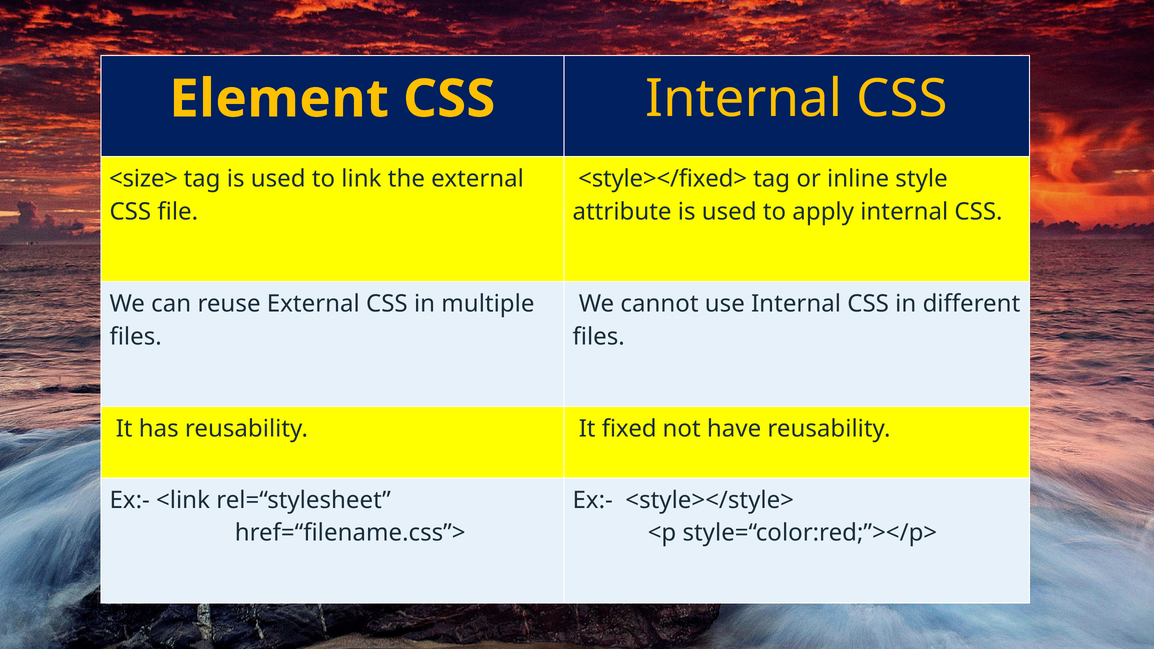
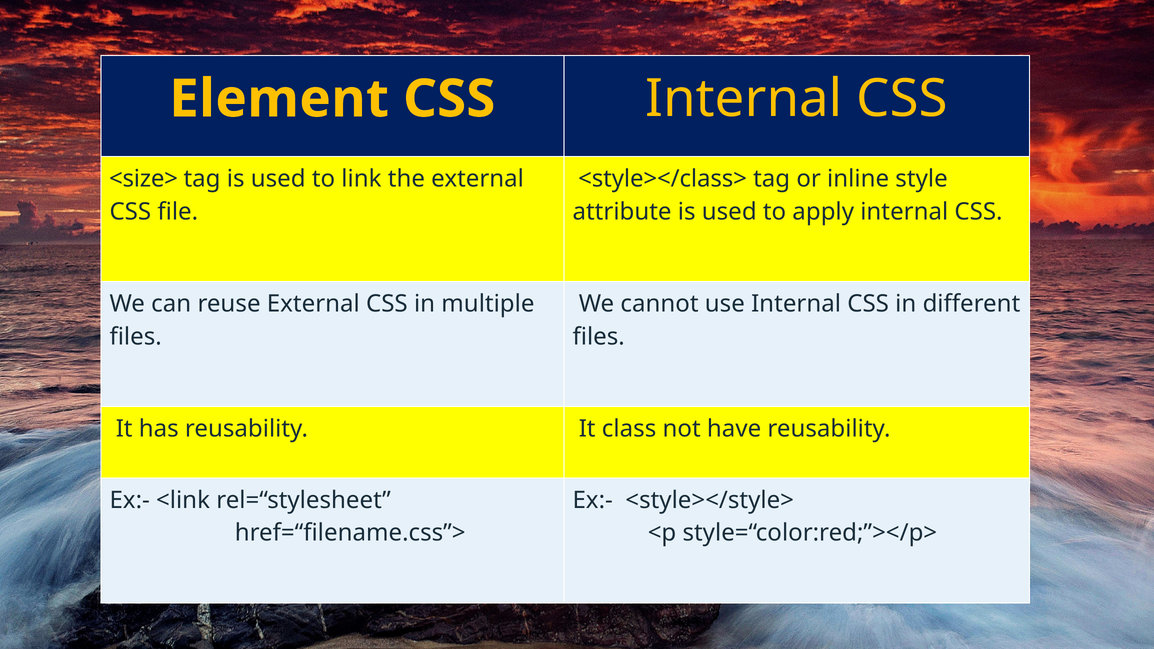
<style></fixed>: <style></fixed> -> <style></class> (663, 179)
fixed: fixed -> class (629, 429)
